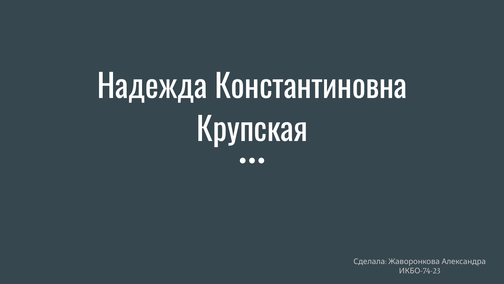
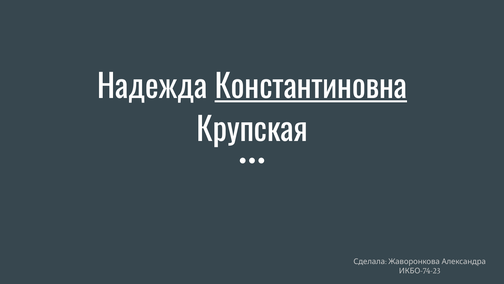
Константиновна underline: none -> present (311, 87)
